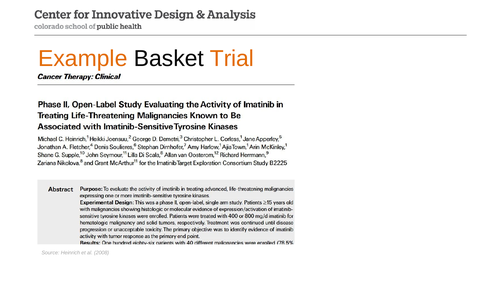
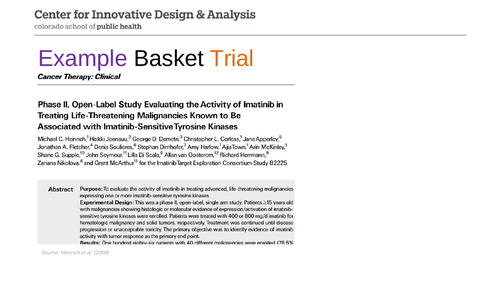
Example colour: orange -> purple (83, 59)
